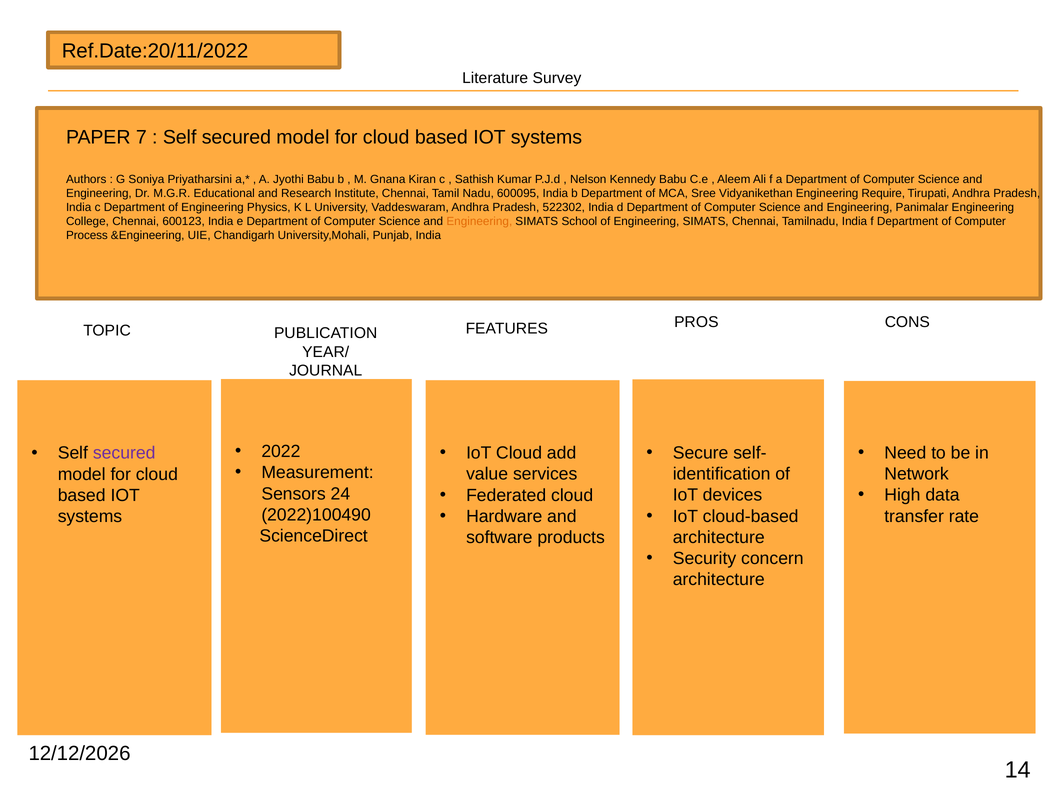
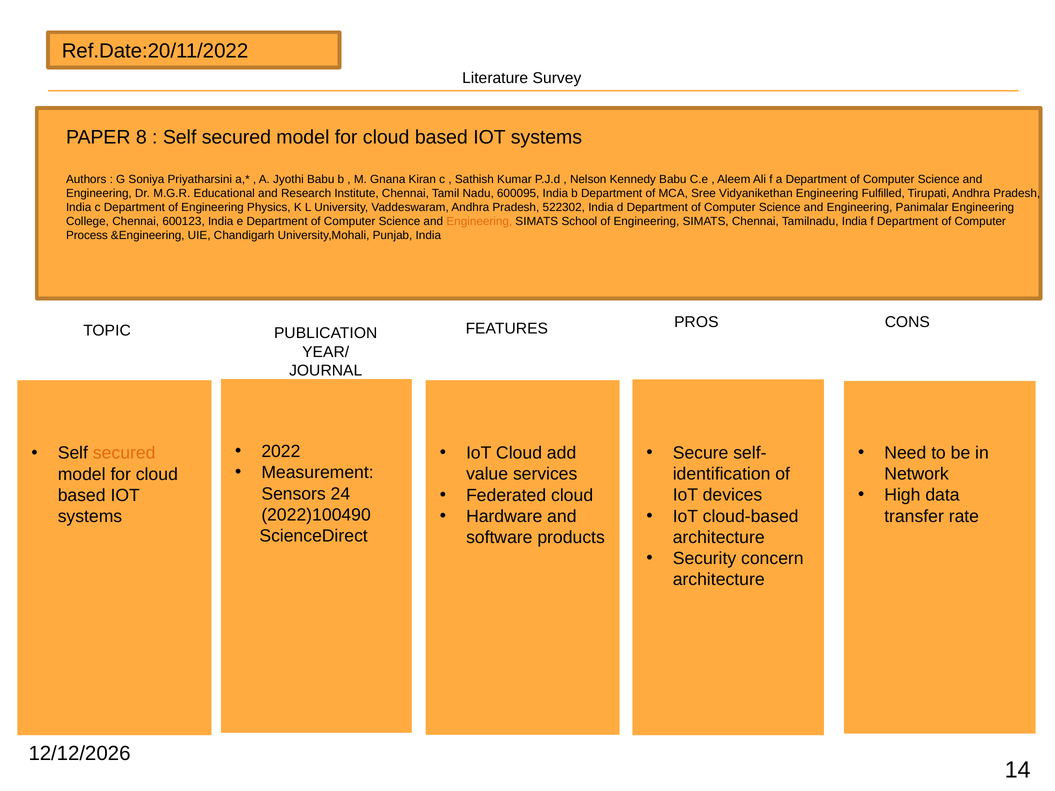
7: 7 -> 8 (141, 138)
Require: Require -> Fulfilled (883, 193)
secured colour: purple -> orange (124, 453)
